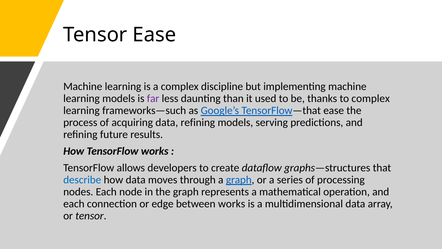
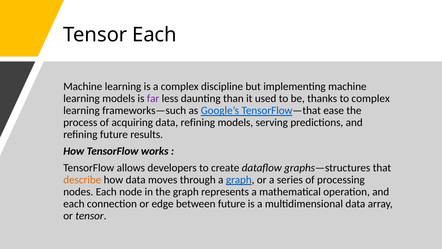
Tensor Ease: Ease -> Each (154, 35)
describe colour: blue -> orange (82, 180)
between works: works -> future (232, 203)
